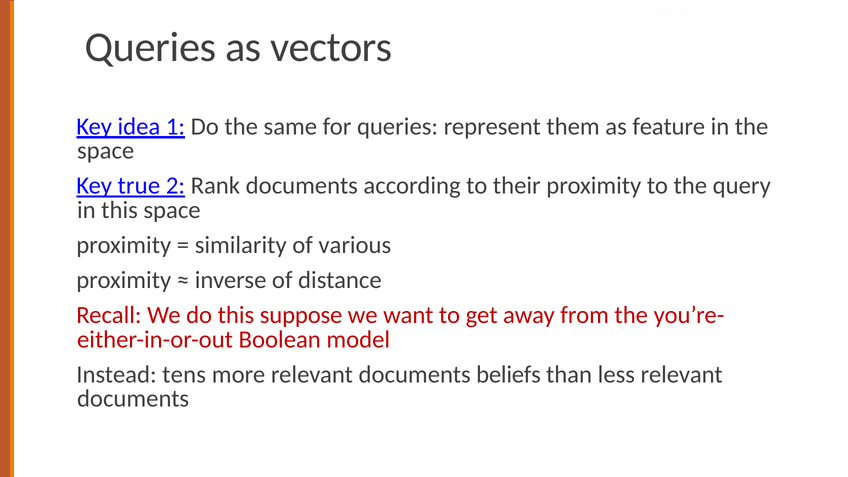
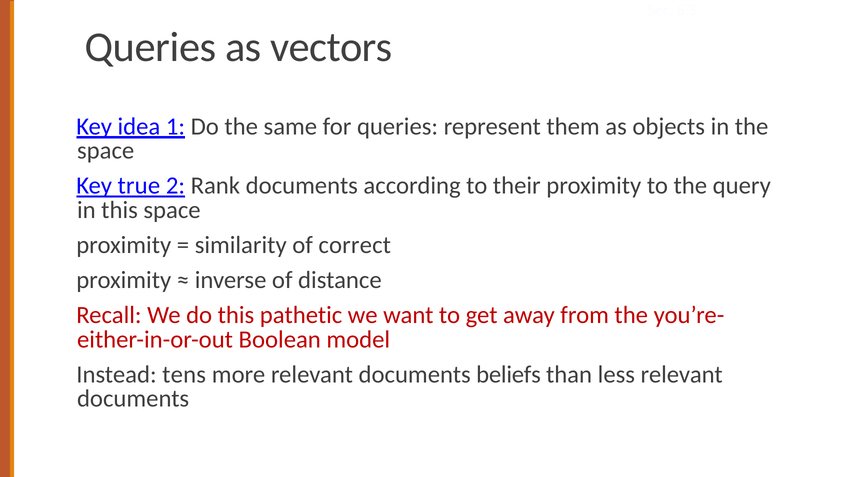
feature: feature -> objects (669, 127)
various: various -> correct (355, 245)
suppose: suppose -> pathetic (301, 315)
